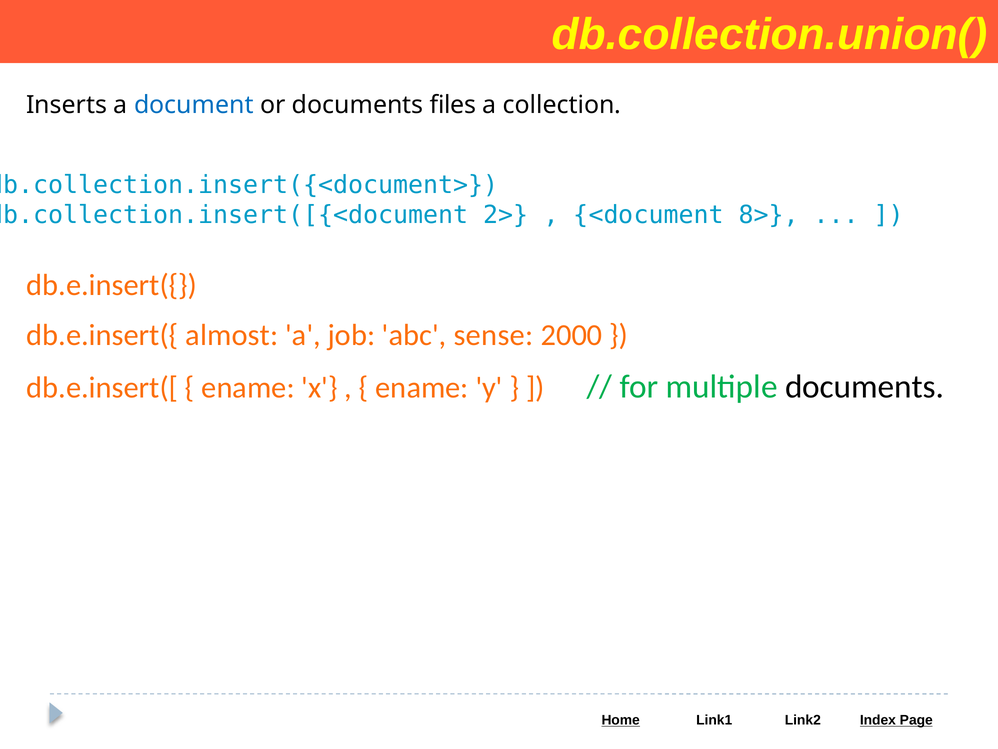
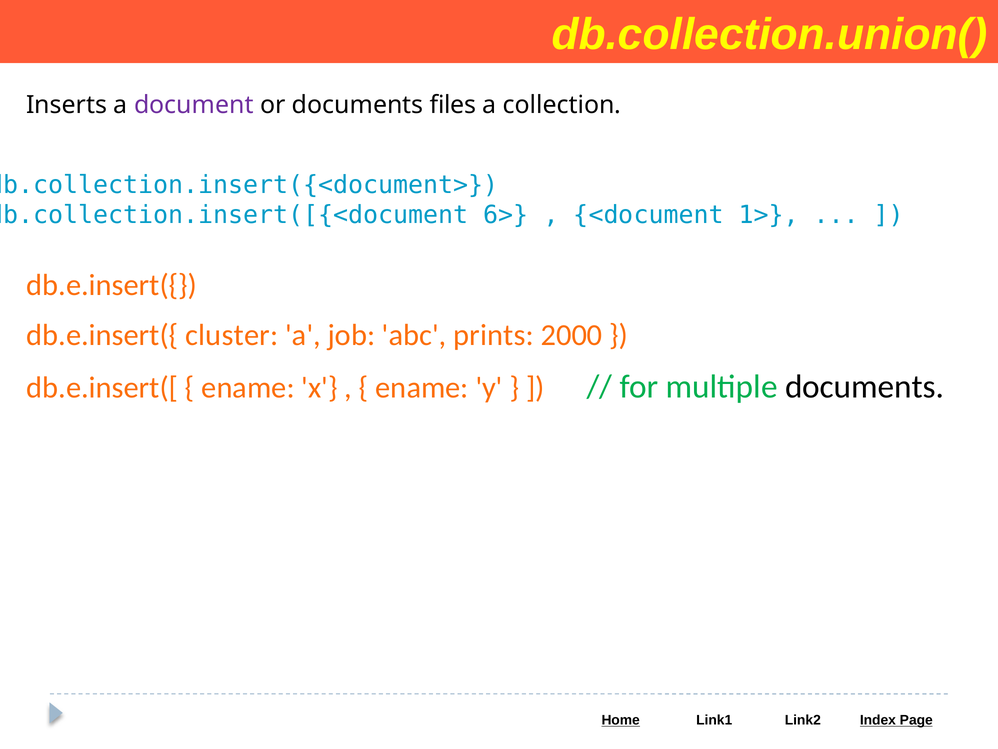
document colour: blue -> purple (194, 105)
2>: 2> -> 6> (506, 215)
8>: 8> -> 1> (769, 215)
almost: almost -> cluster (232, 335)
sense: sense -> prints (494, 335)
